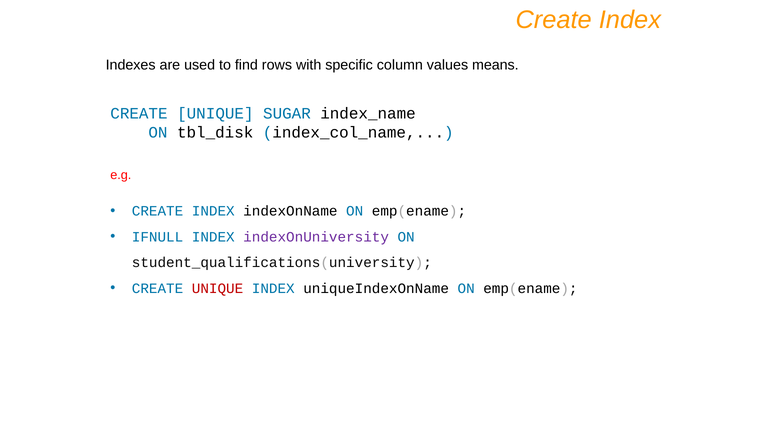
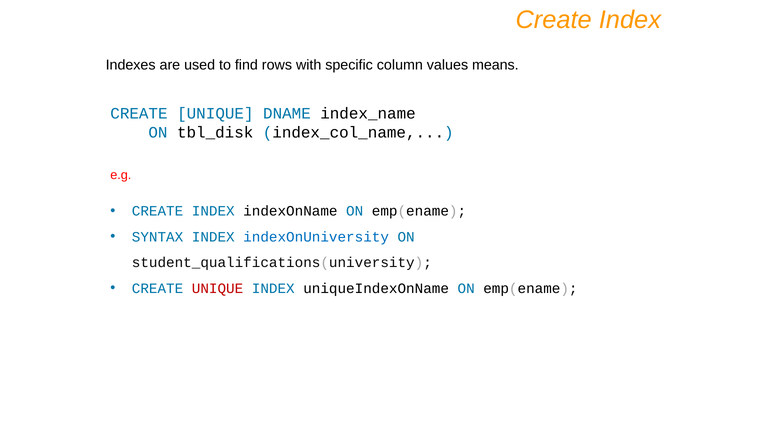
SUGAR: SUGAR -> DNAME (287, 113)
IFNULL: IFNULL -> SYNTAX (158, 237)
indexOnUniversity colour: purple -> blue (316, 237)
